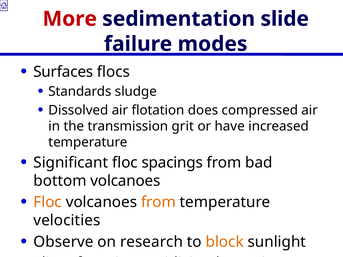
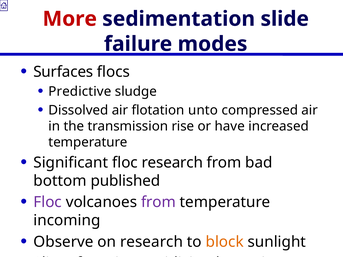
Standards: Standards -> Predictive (80, 92)
does: does -> unto (203, 110)
grit: grit -> rise (183, 126)
floc spacings: spacings -> research (172, 163)
bottom volcanoes: volcanoes -> published (125, 181)
Floc colour: orange -> purple (48, 202)
from colour: orange -> purple (158, 202)
velocities: velocities -> incoming (67, 221)
